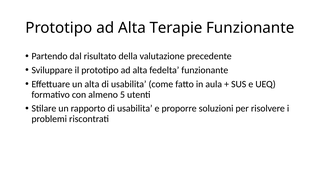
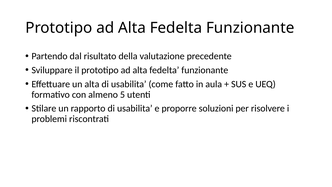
Terapie: Terapie -> Fedelta (176, 28)
